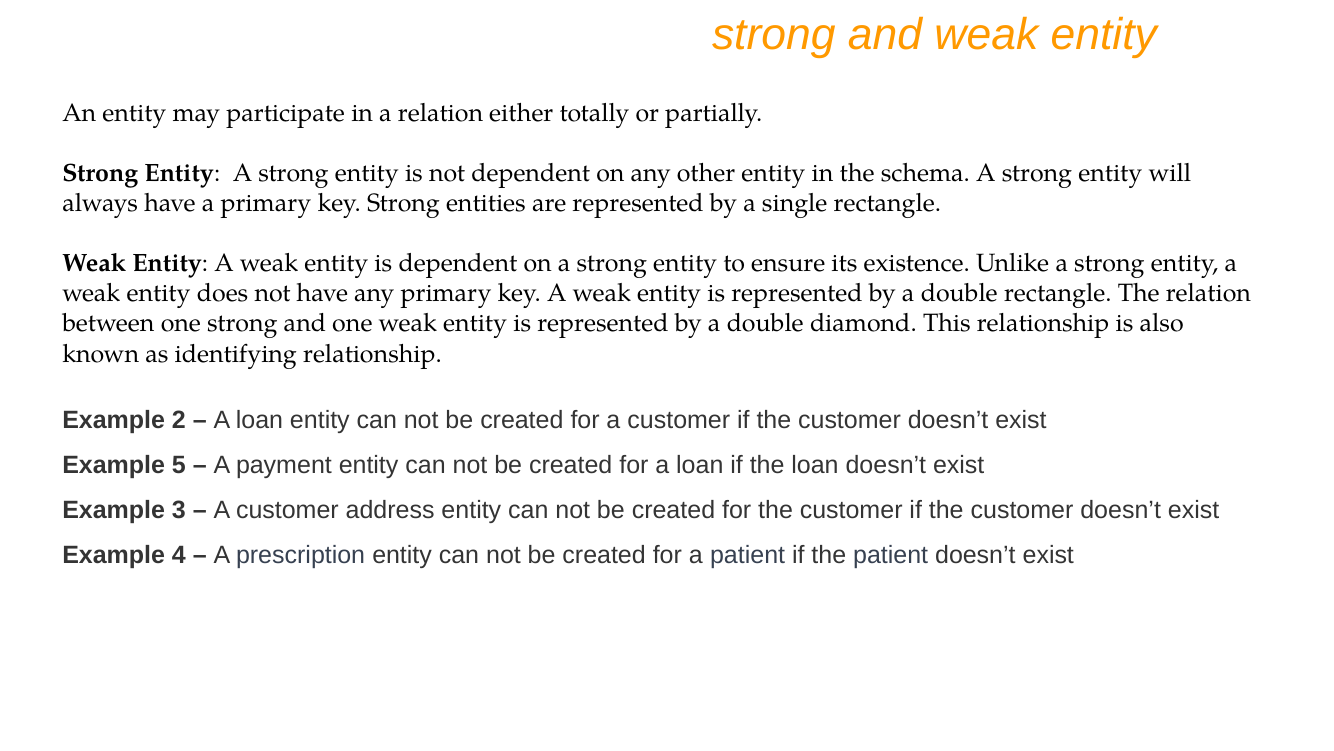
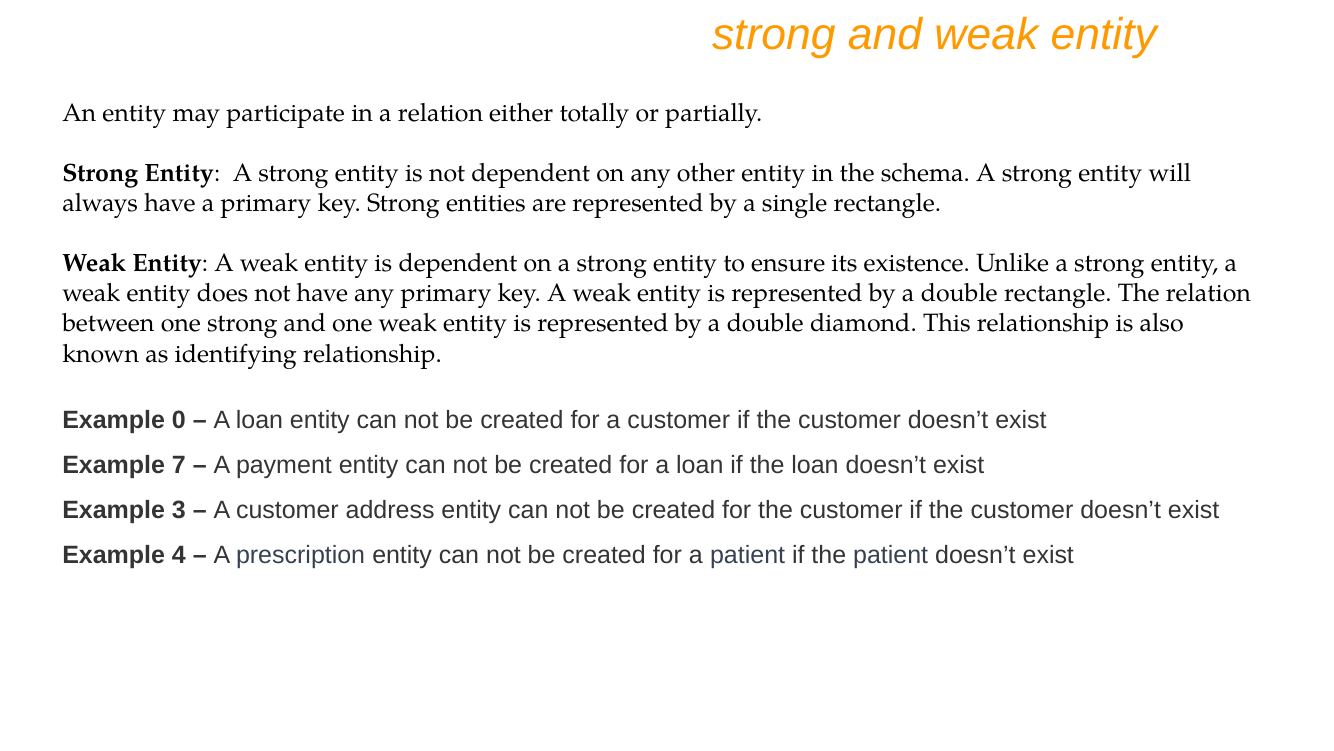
2: 2 -> 0 (179, 420)
5: 5 -> 7 (179, 465)
